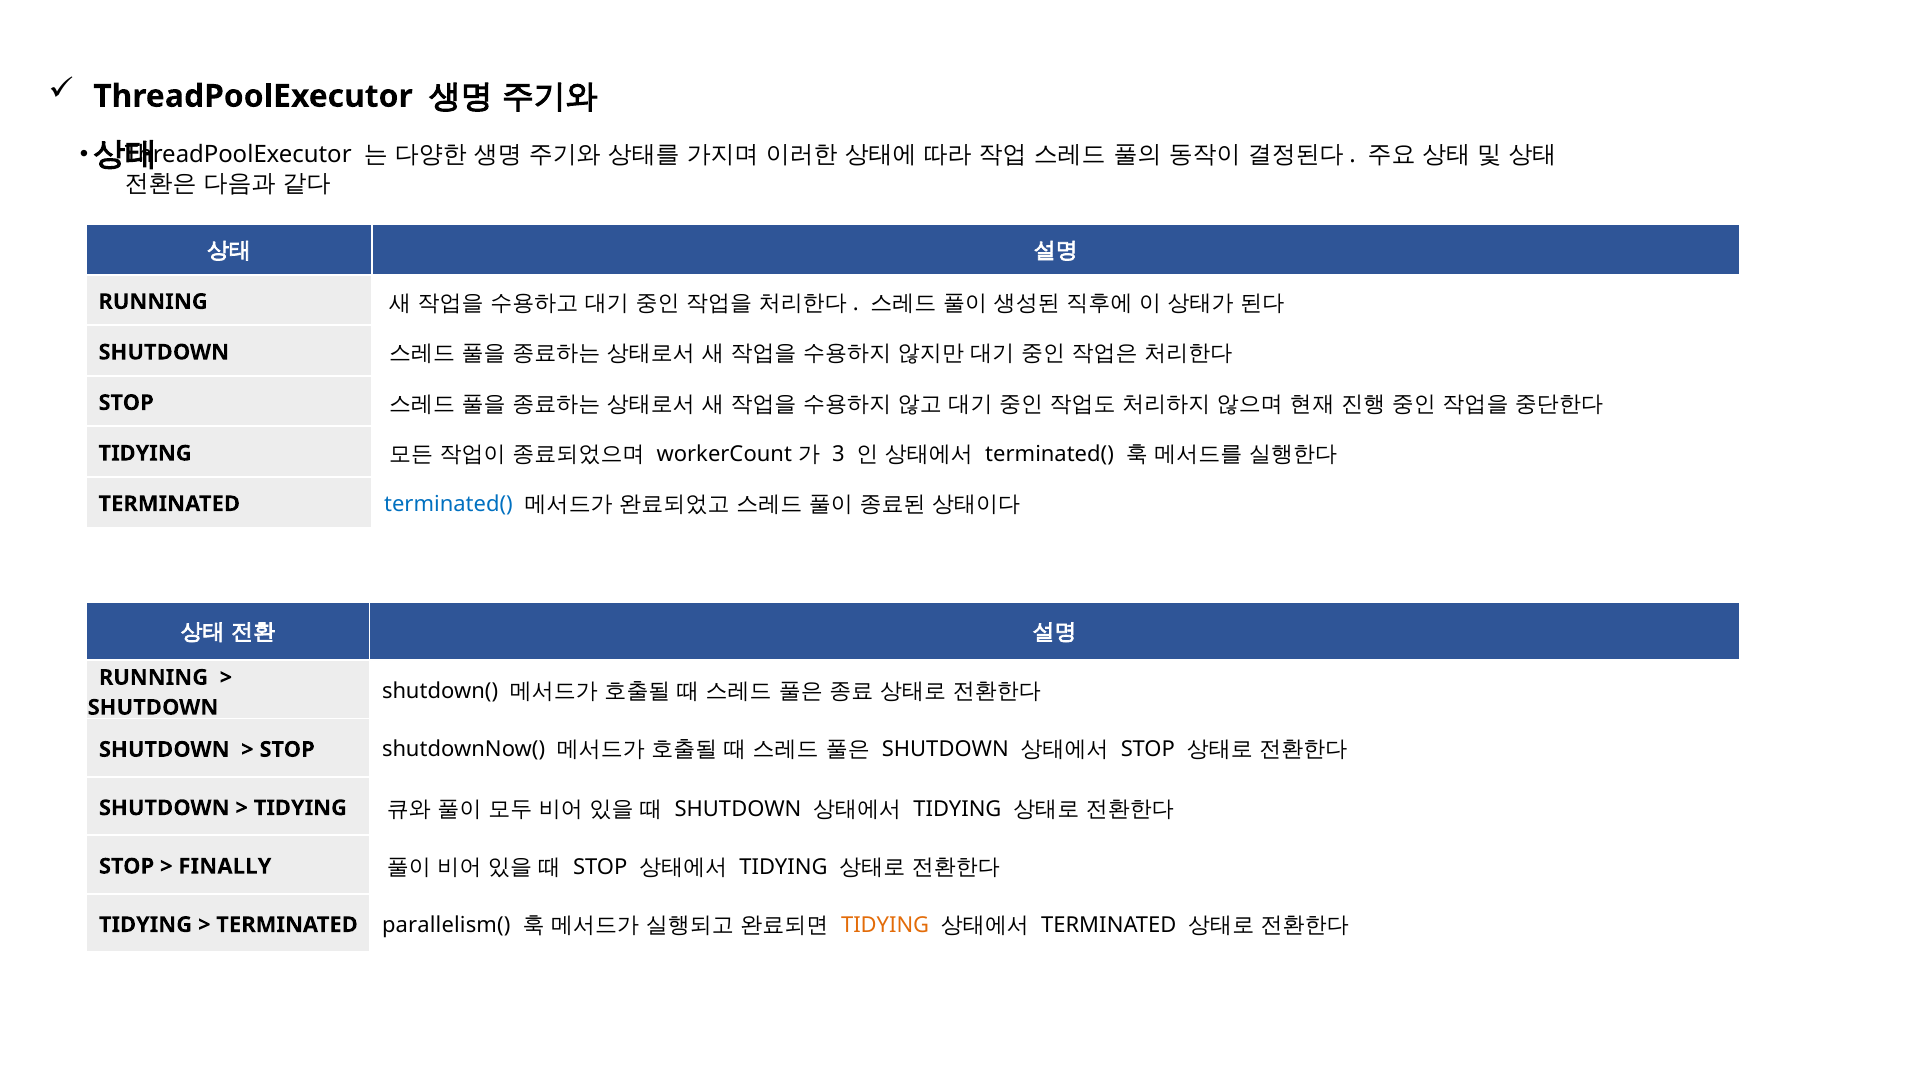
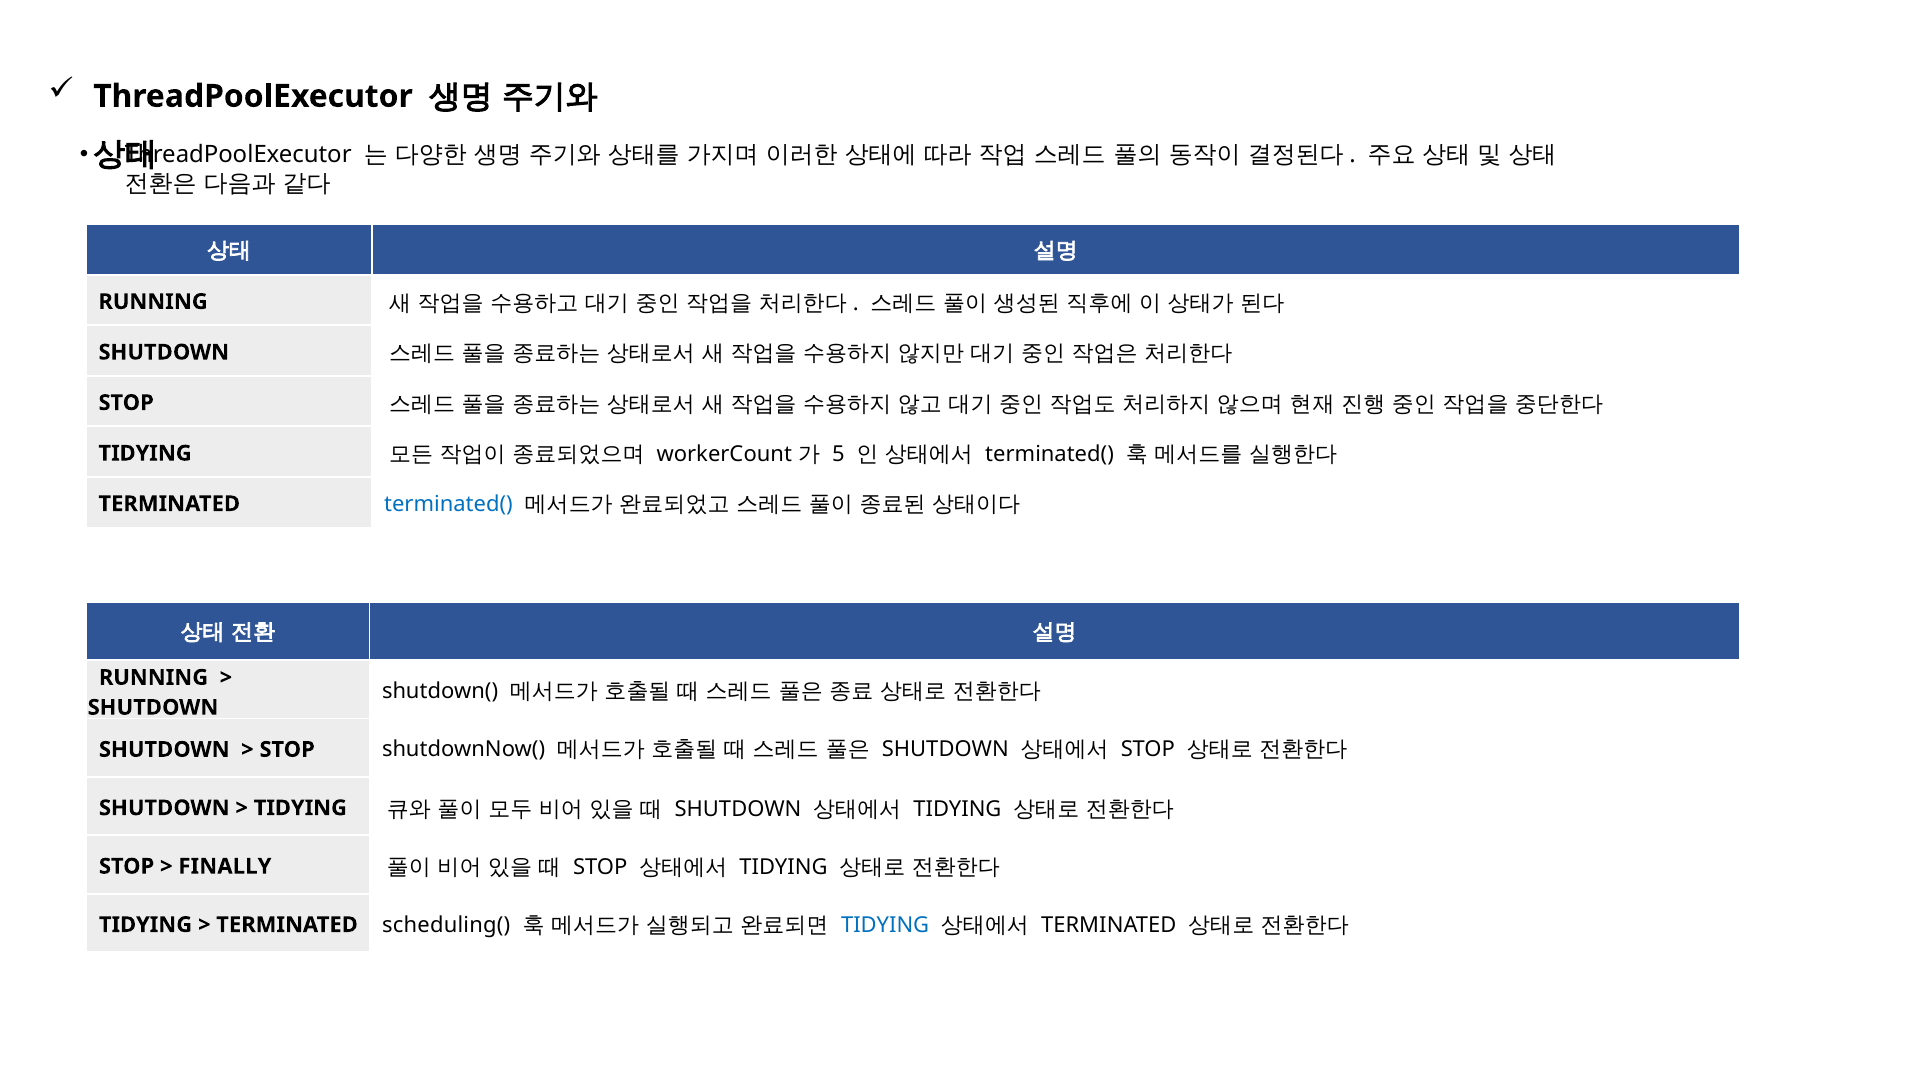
3: 3 -> 5 (838, 455)
parallelism(: parallelism( -> scheduling( (446, 925)
TIDYING colour: orange -> blue (885, 925)
